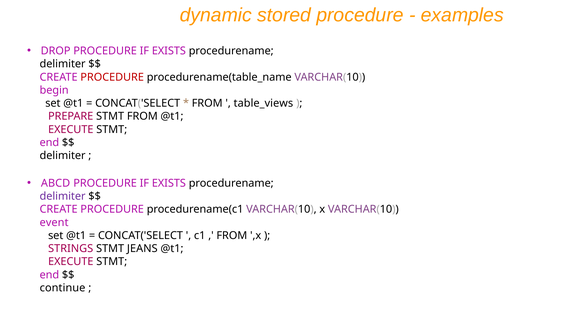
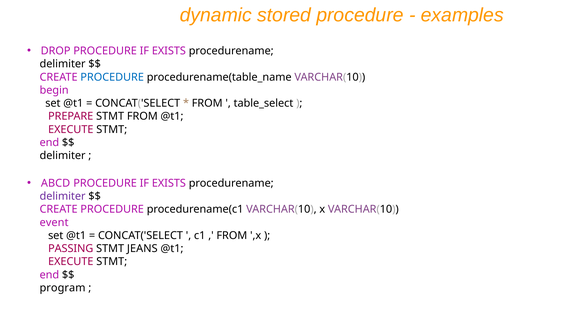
PROCEDURE colour: red -> blue (112, 77)
table_views: table_views -> table_select (263, 103)
STRINGS: STRINGS -> PASSING (71, 248)
continue: continue -> program (63, 288)
